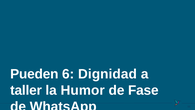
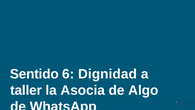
Pueden: Pueden -> Sentido (34, 74)
Humor: Humor -> Asocia (83, 90)
Fase: Fase -> Algo (143, 90)
